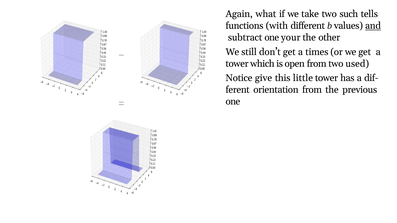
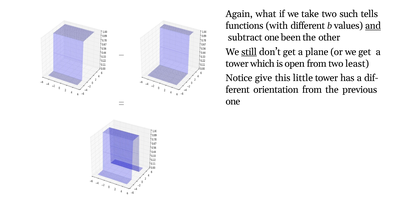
your: your -> been (291, 38)
still underline: none -> present (249, 52)
times: times -> plane (317, 52)
used: used -> least (357, 64)
